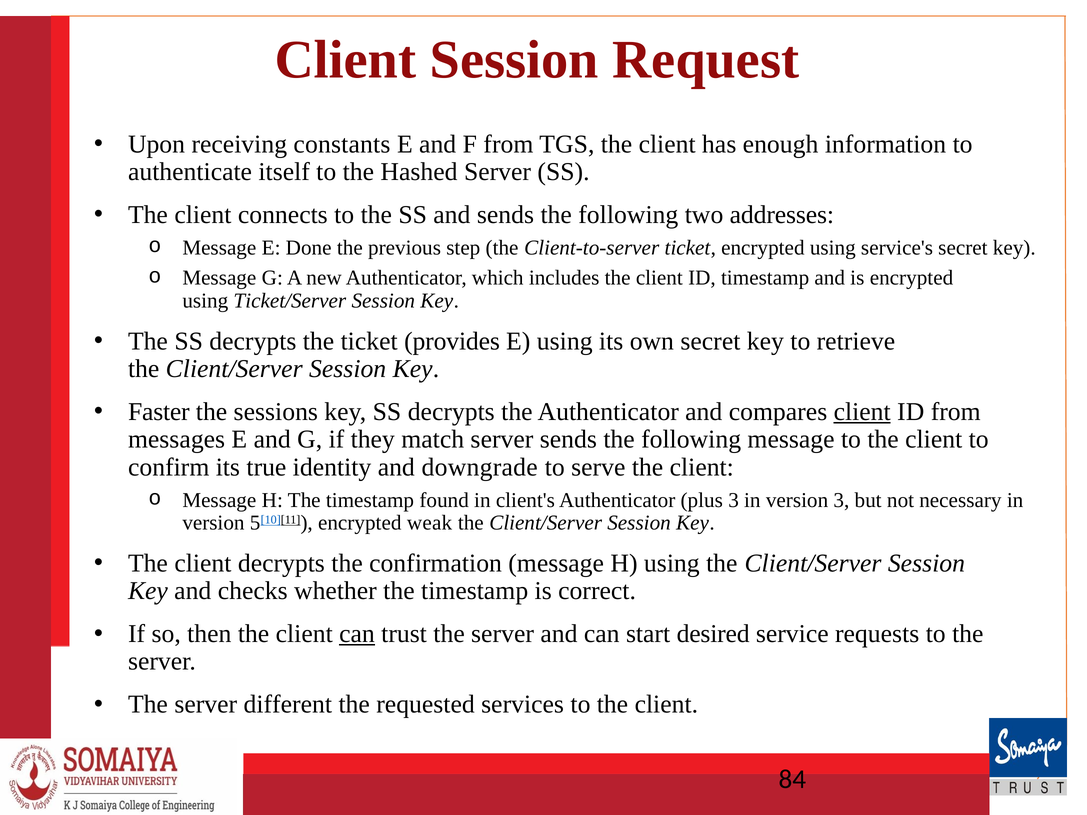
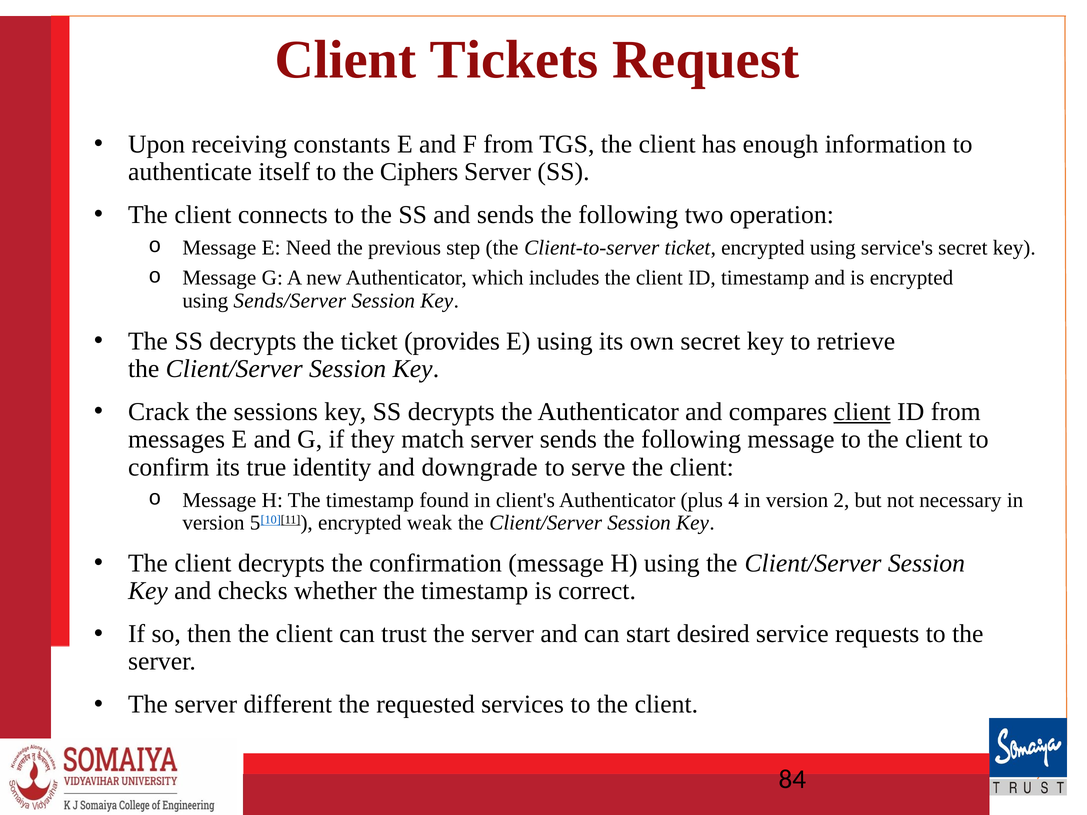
Client Session: Session -> Tickets (514, 60)
Hashed: Hashed -> Ciphers (419, 172)
addresses: addresses -> operation (782, 215)
Done: Done -> Need (309, 248)
Ticket/Server: Ticket/Server -> Sends/Server (290, 301)
Faster: Faster -> Crack (159, 412)
plus 3: 3 -> 4 (734, 500)
version 3: 3 -> 2 (841, 500)
can underline: present -> none (357, 634)
